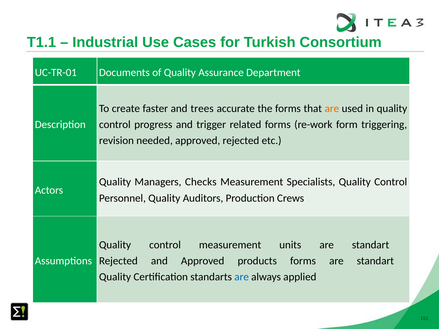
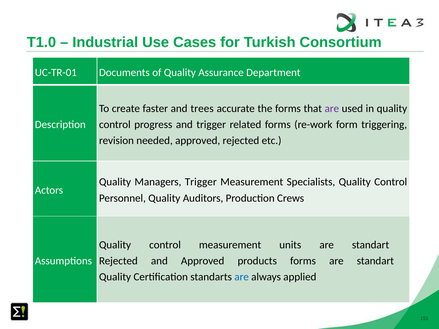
T1.1: T1.1 -> T1.0 (41, 42)
are colour: orange -> purple (332, 108)
Managers Checks: Checks -> Trigger (201, 182)
